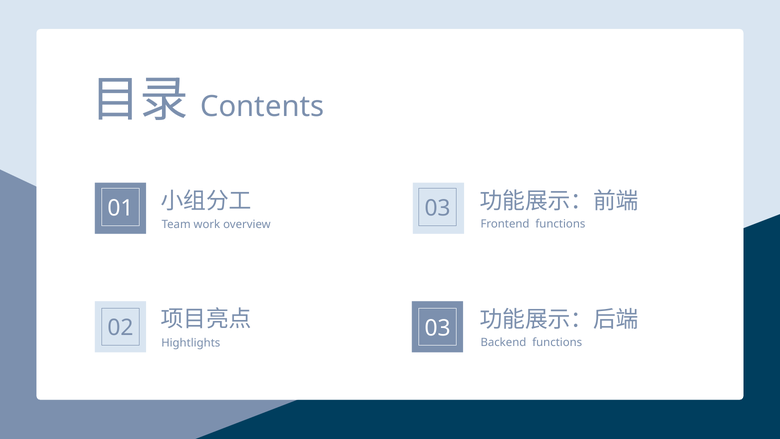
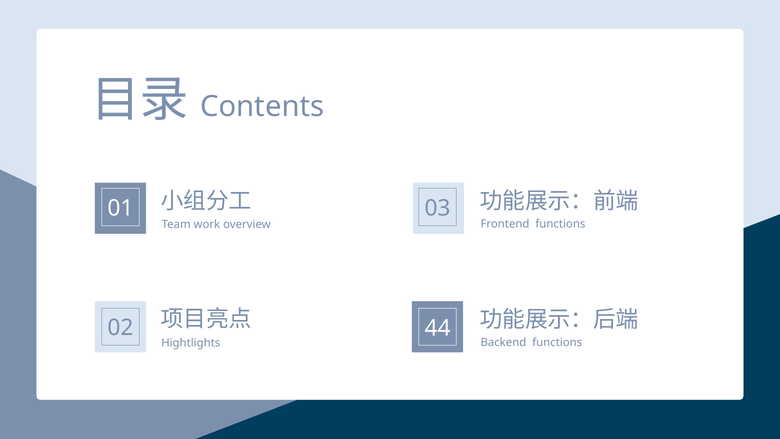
02 03: 03 -> 44 (438, 328)
